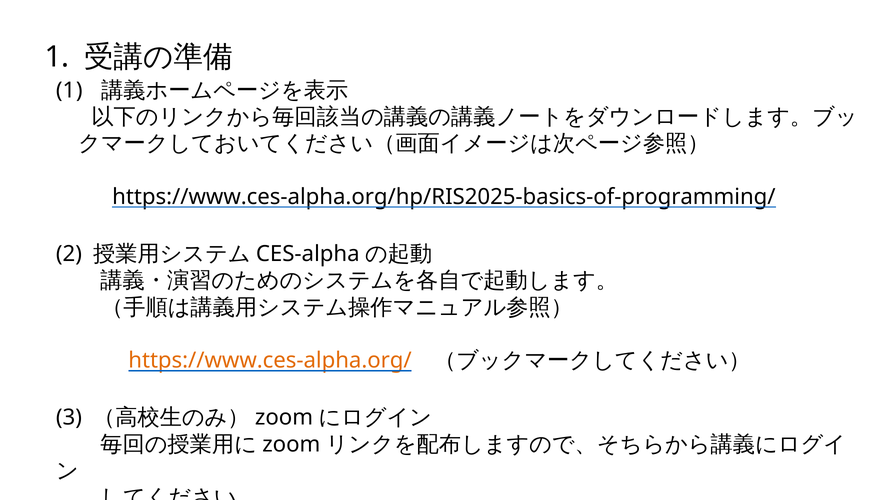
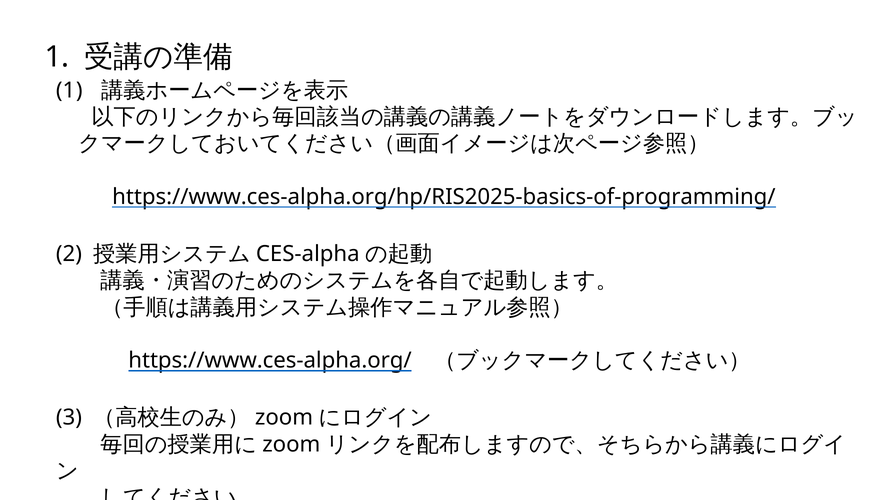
https://www.ces-alpha.org/ colour: orange -> black (270, 361)
